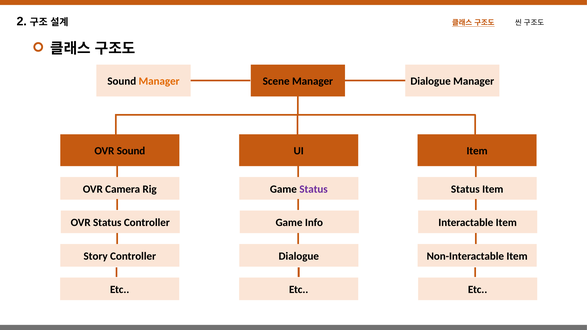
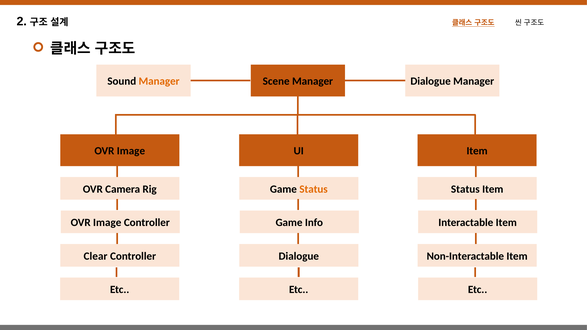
Sound: Sound -> Image (131, 151)
Status colour: purple -> orange (314, 189)
Status: Status -> Image (107, 223)
Story: Story -> Clear (96, 256)
